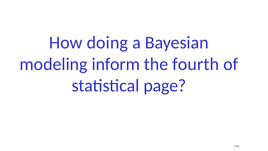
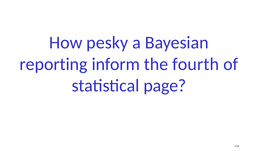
doing: doing -> pesky (107, 43)
modeling: modeling -> reporting (54, 64)
